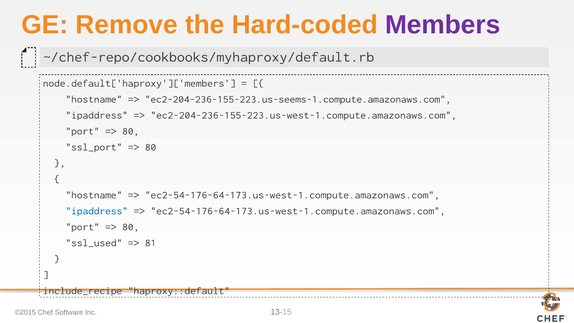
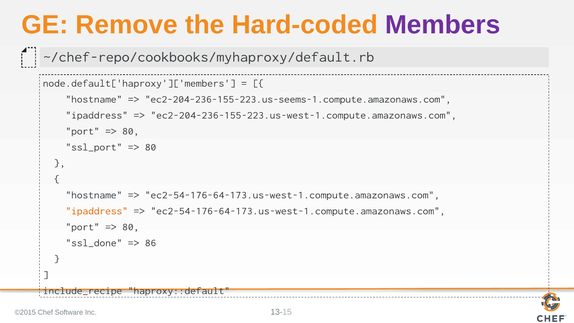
ipaddress colour: blue -> orange (97, 211)
ssl_used: ssl_used -> ssl_done (94, 243)
81: 81 -> 86 (151, 243)
